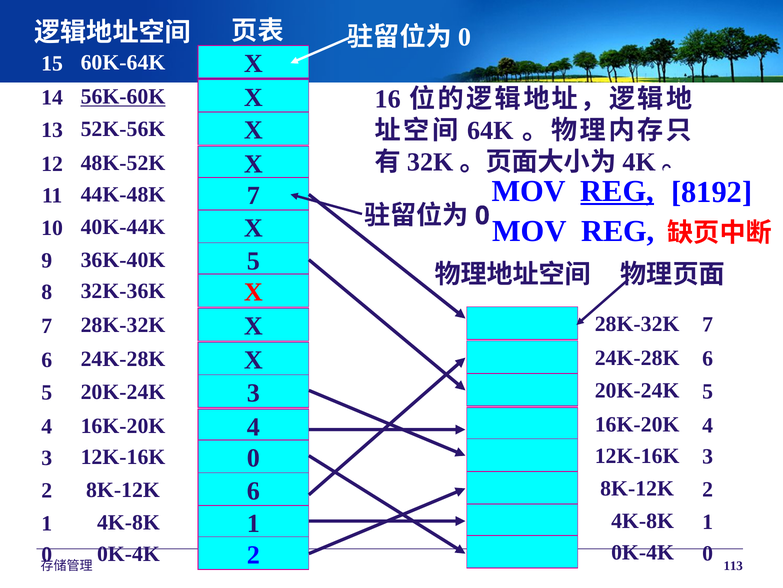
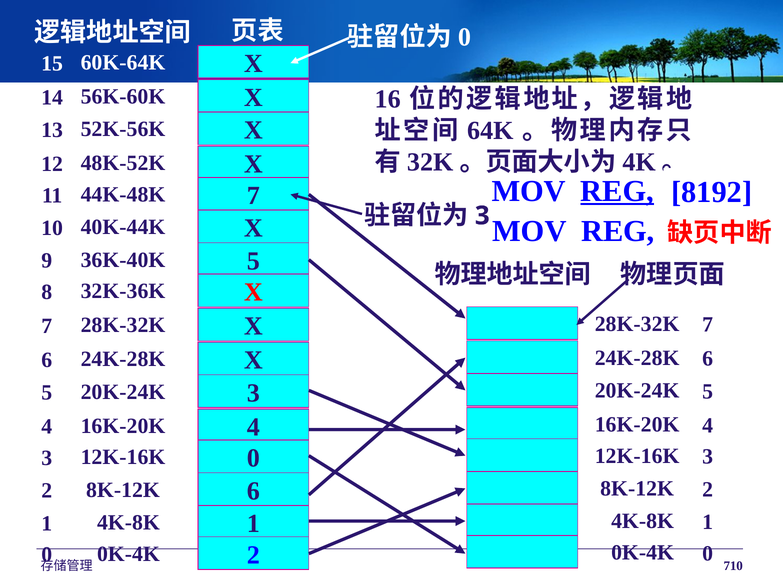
56K-60K underline: present -> none (123, 96)
0: 0 -> 3 (482, 215)
113: 113 -> 710 (733, 565)
